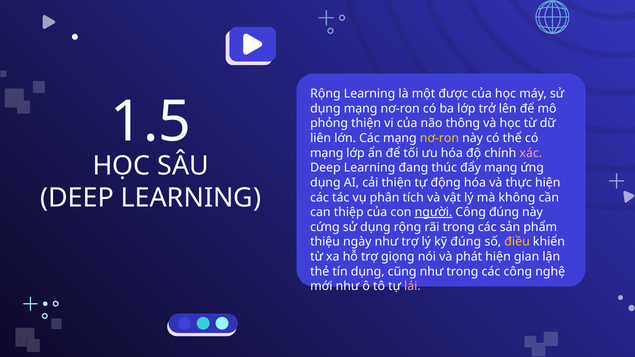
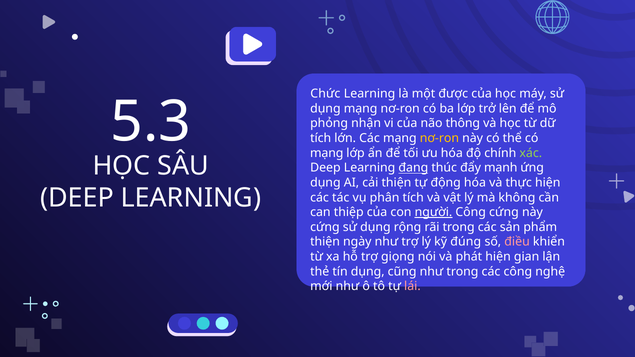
Rộng: Rộng -> Chức (325, 94)
1.5: 1.5 -> 5.3 (151, 122)
phỏng thiện: thiện -> nhận (366, 123)
liên: liên -> tích (321, 138)
xác colour: pink -> light green (531, 153)
đang underline: none -> present (413, 168)
đẩy mạng: mạng -> mạnh (501, 168)
Công đúng: đúng -> cứng (504, 212)
thiệu: thiệu -> thiện (325, 242)
điều colour: yellow -> pink (517, 242)
